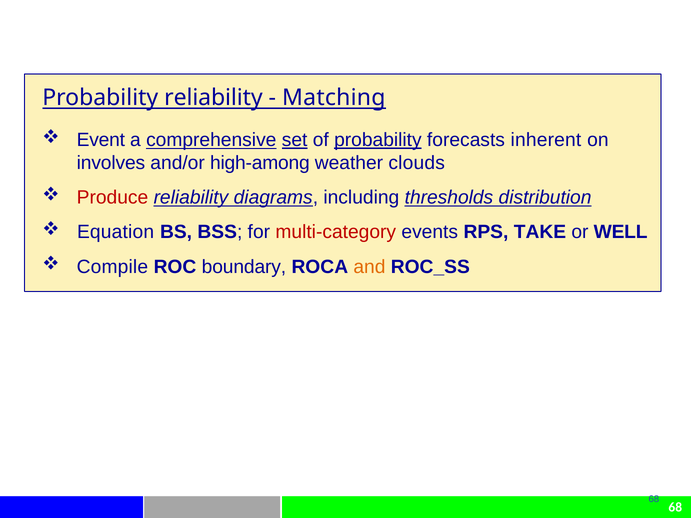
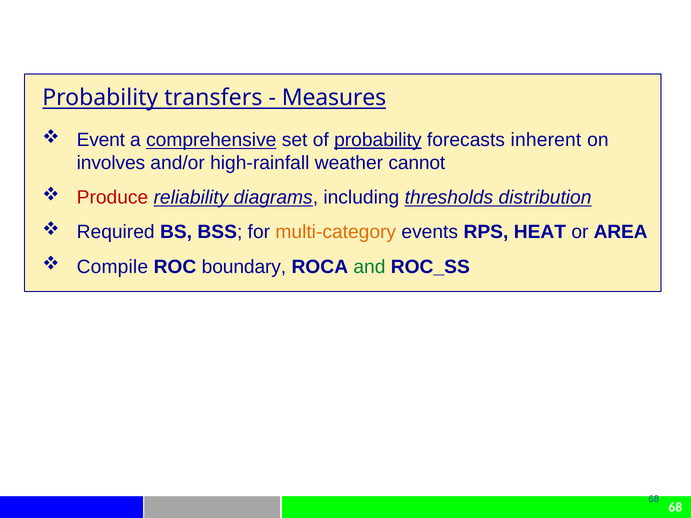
Probability reliability: reliability -> transfers (213, 98)
Matching: Matching -> Measures (334, 98)
set underline: present -> none (295, 140)
high-among: high-among -> high-rainfall (260, 163)
clouds: clouds -> cannot (417, 163)
Equation: Equation -> Required (116, 232)
multi-category colour: red -> orange (336, 232)
TAKE: TAKE -> HEAT (540, 232)
WELL: WELL -> AREA (621, 232)
and colour: orange -> green (369, 267)
